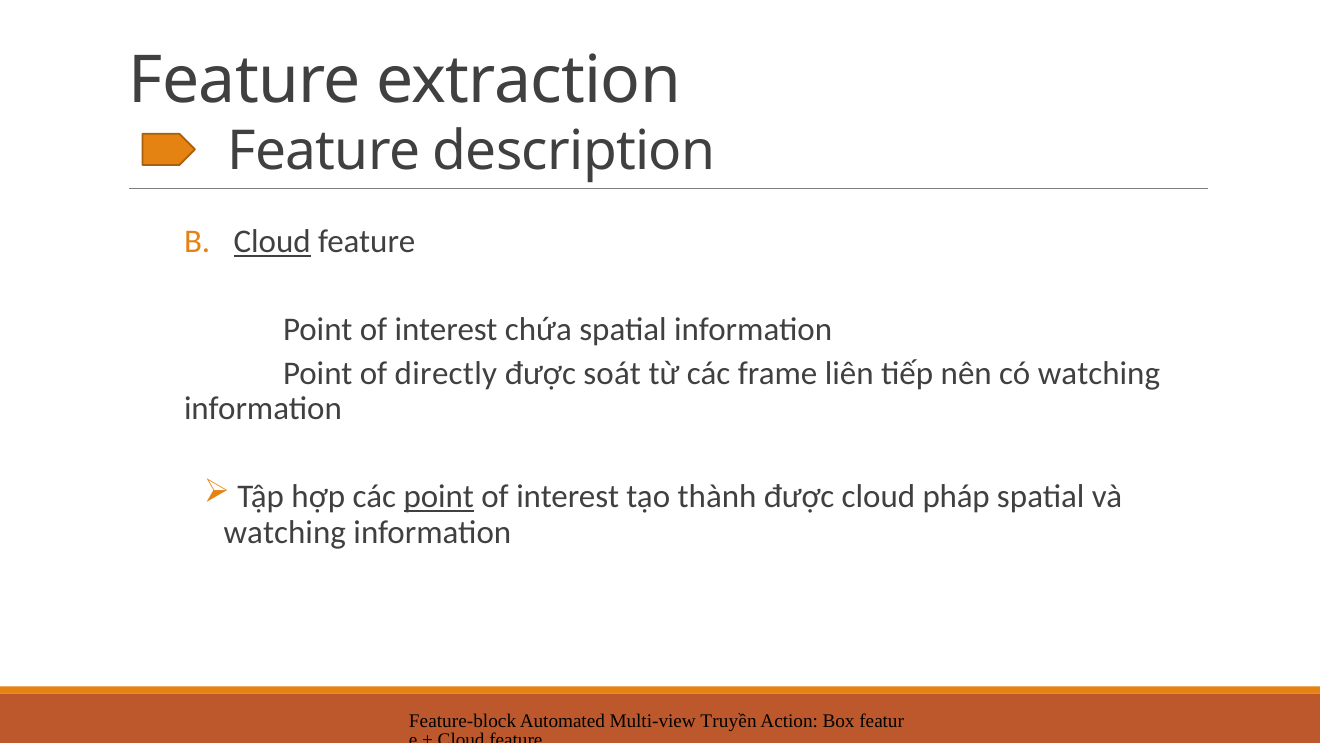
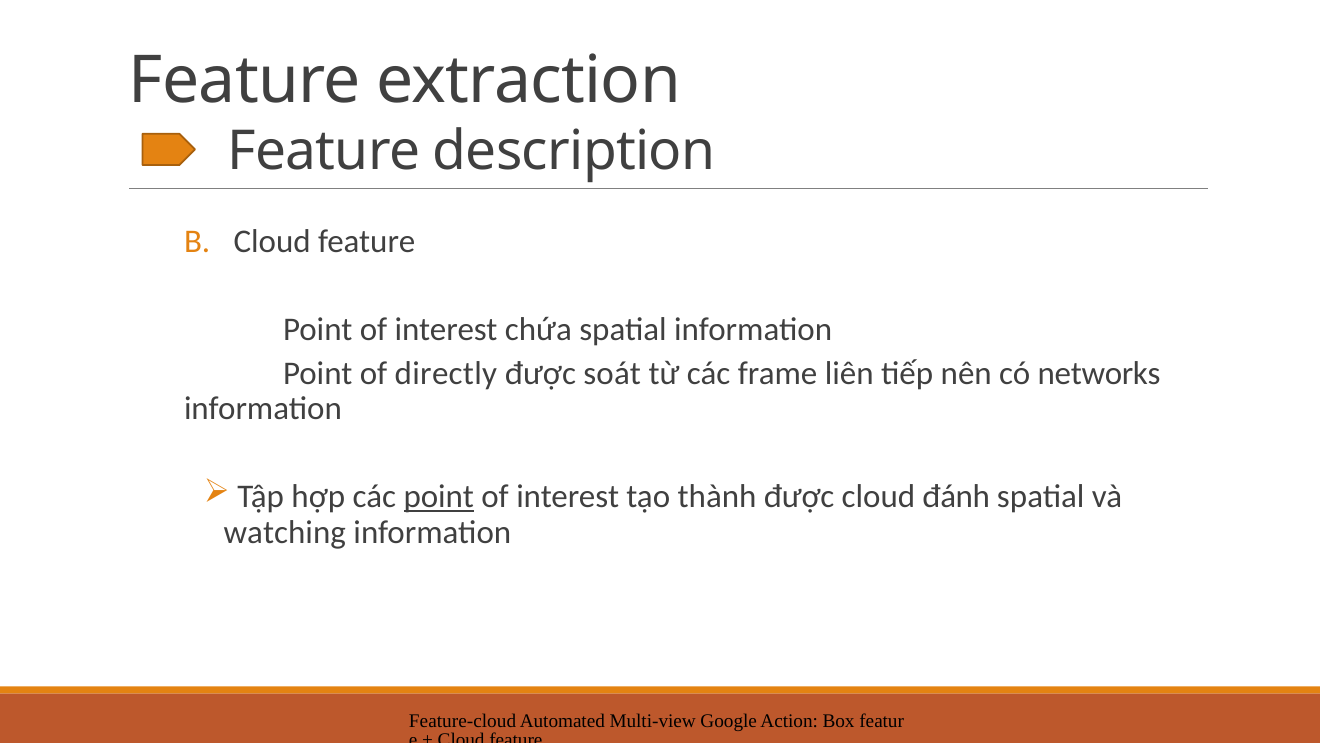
Cloud underline: present -> none (272, 241)
có watching: watching -> networks (1099, 373)
pháp: pháp -> đánh (956, 496)
Feature-block: Feature-block -> Feature-cloud (463, 720)
Truyền: Truyền -> Google (729, 720)
